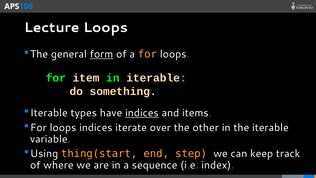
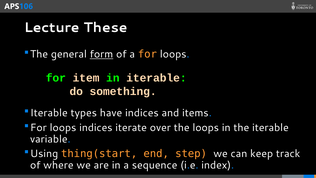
Lecture Loops: Loops -> These (106, 27)
indices underline: present -> none (142, 113)
the other: other -> loops (206, 127)
